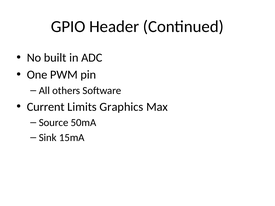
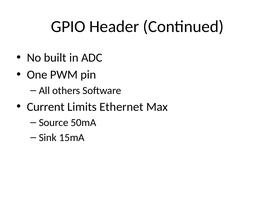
Graphics: Graphics -> Ethernet (121, 107)
